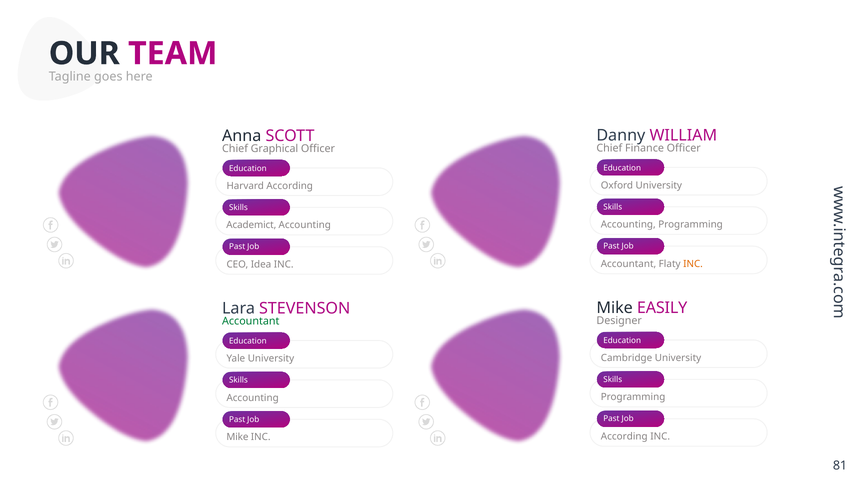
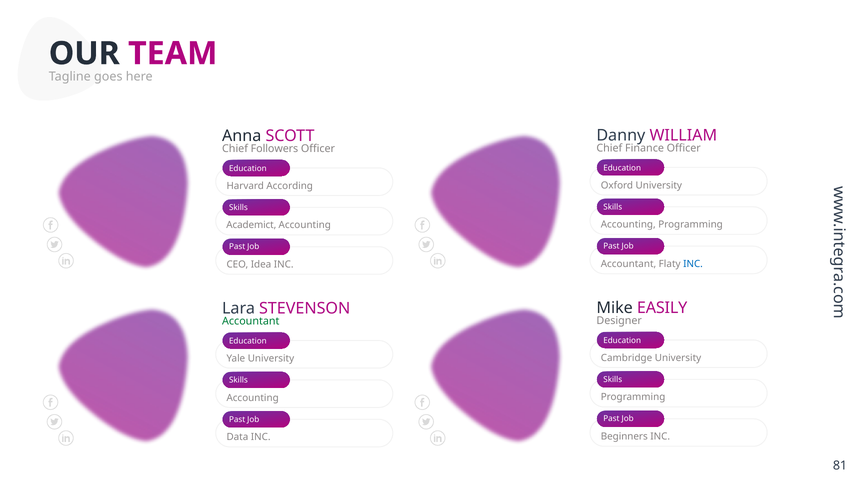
Graphical: Graphical -> Followers (274, 149)
INC colour: orange -> blue (693, 264)
According: According -> Beginners (624, 436)
Mike: Mike -> Data (237, 437)
